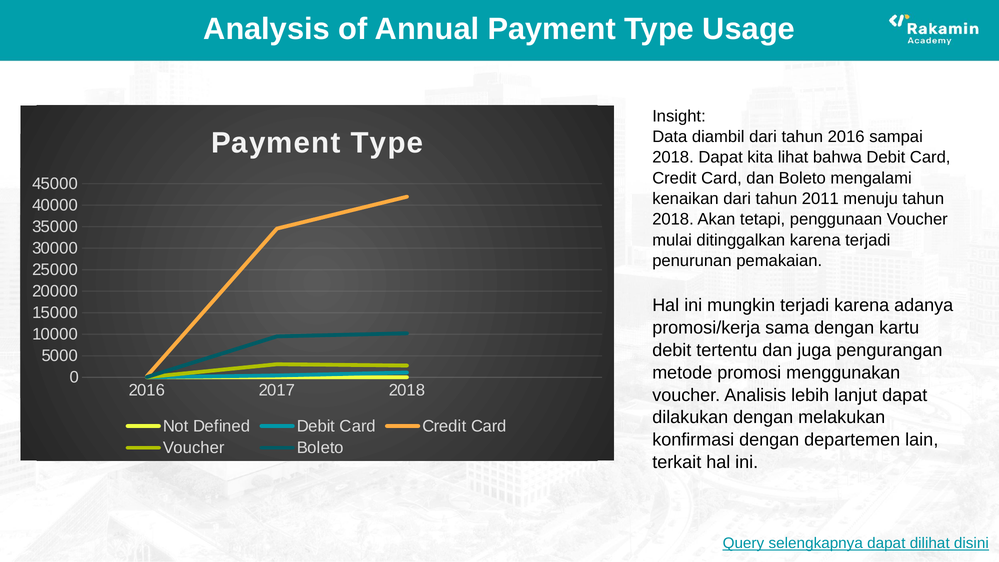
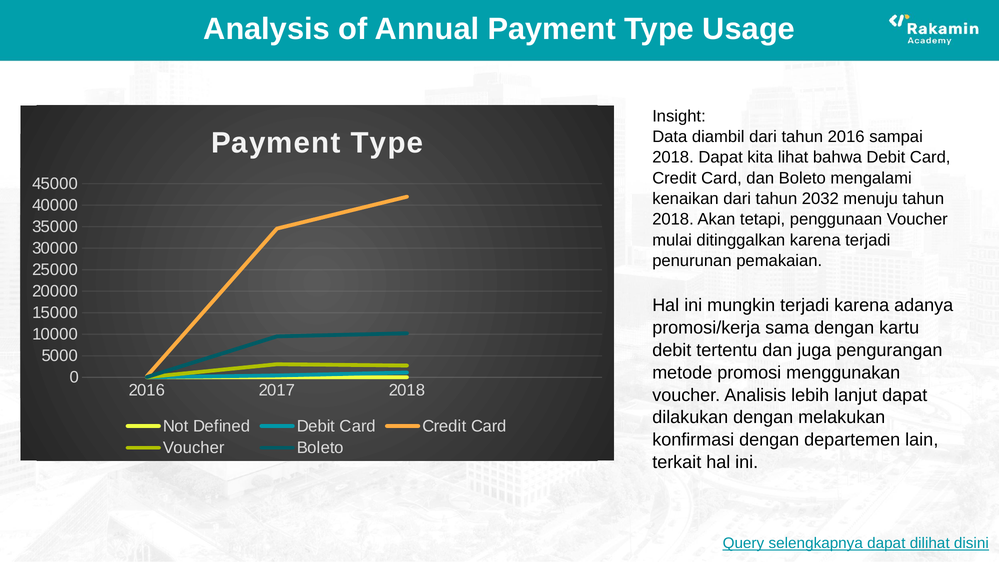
2011: 2011 -> 2032 (820, 199)
